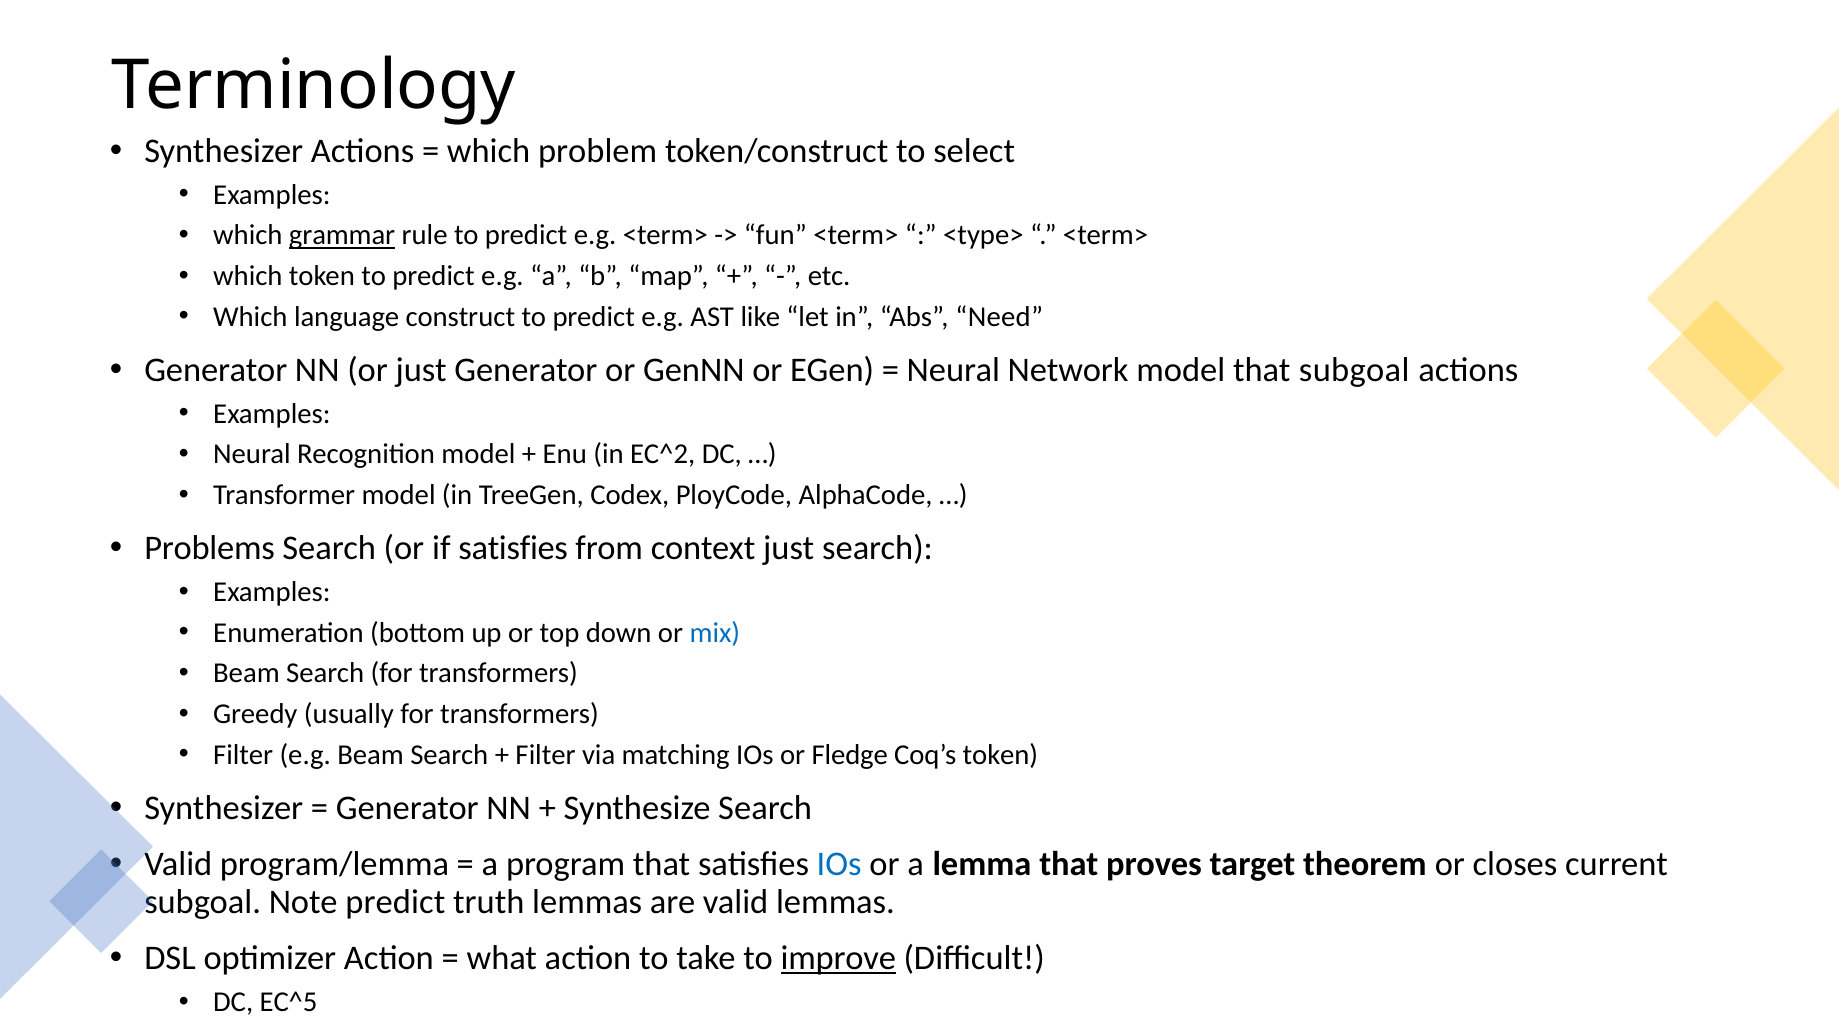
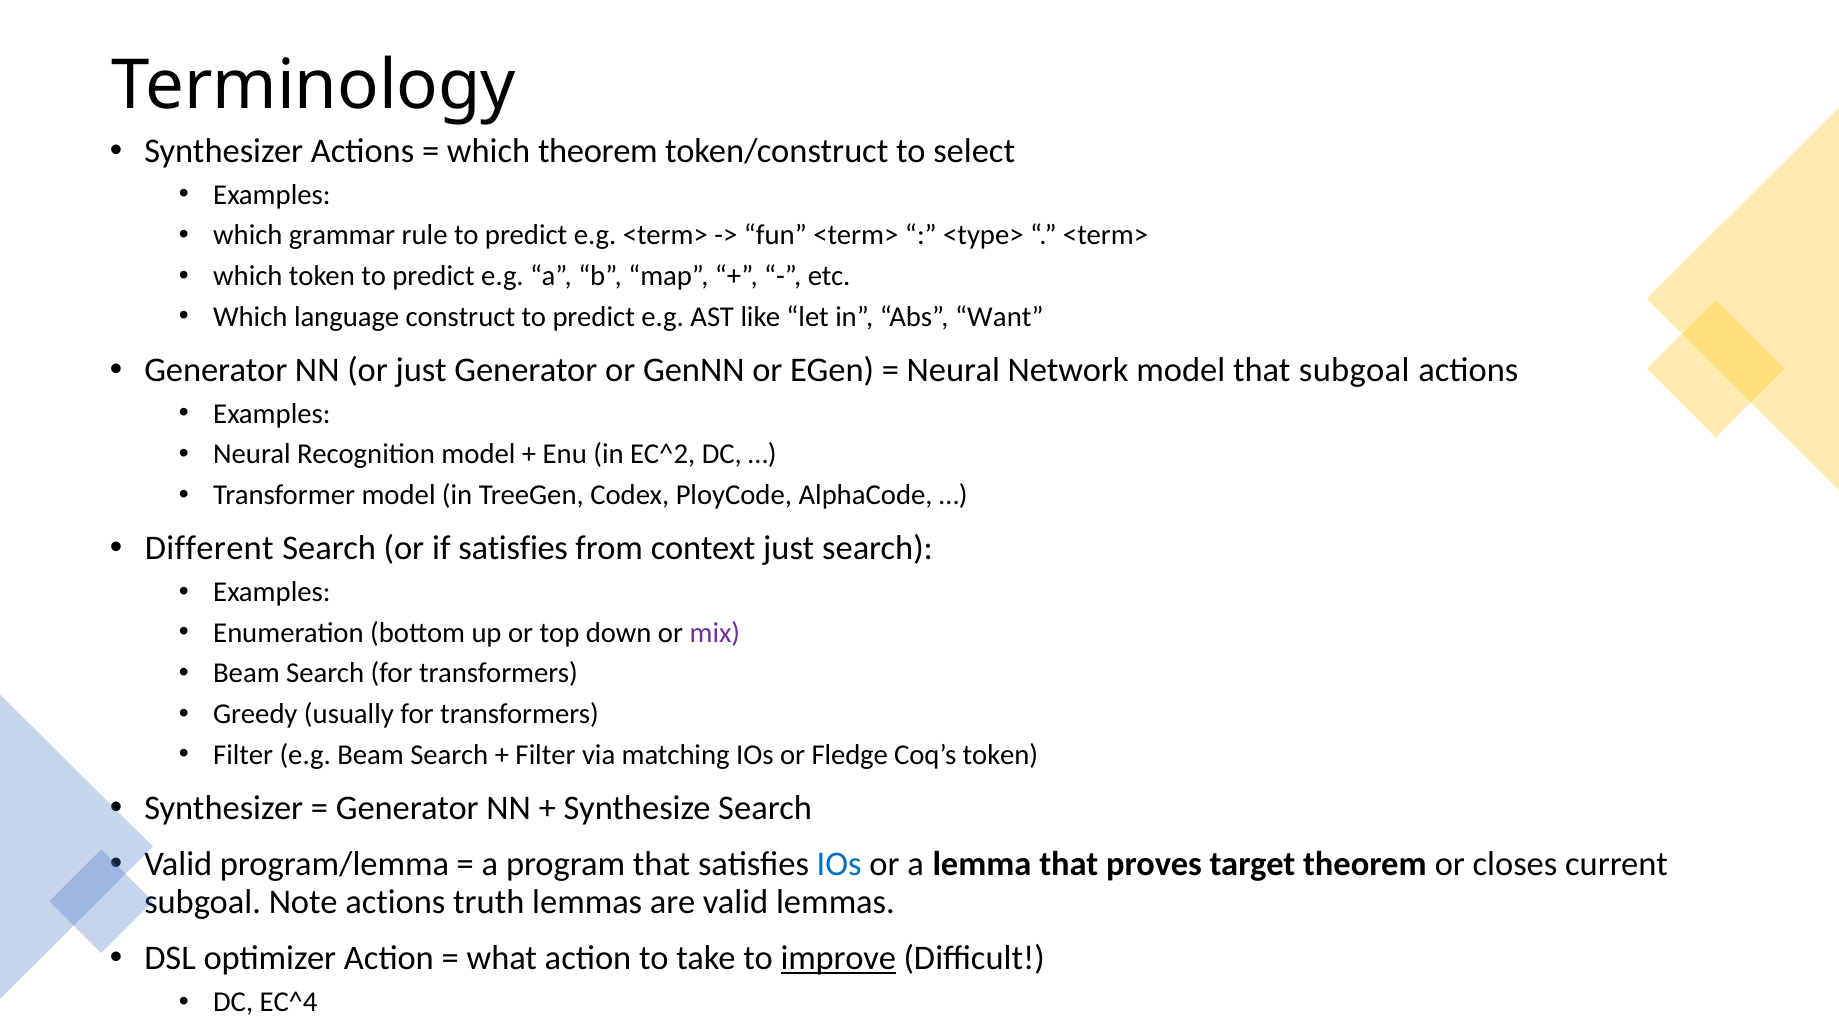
which problem: problem -> theorem (598, 151)
grammar underline: present -> none (342, 235)
Need: Need -> Want (999, 317)
Problems: Problems -> Different (209, 548)
mix colour: blue -> purple (715, 632)
Note predict: predict -> actions (395, 901)
EC^5: EC^5 -> EC^4 (289, 1001)
